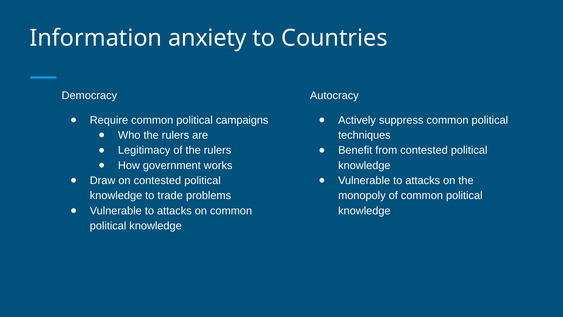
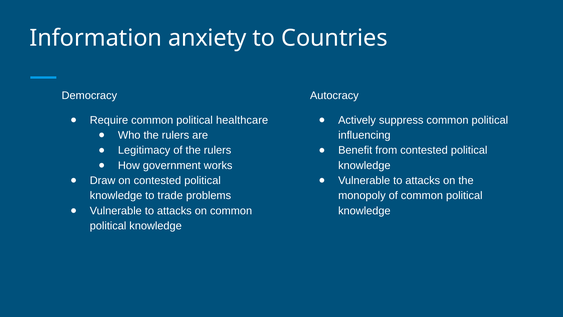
campaigns: campaigns -> healthcare (242, 120)
techniques: techniques -> influencing (364, 135)
